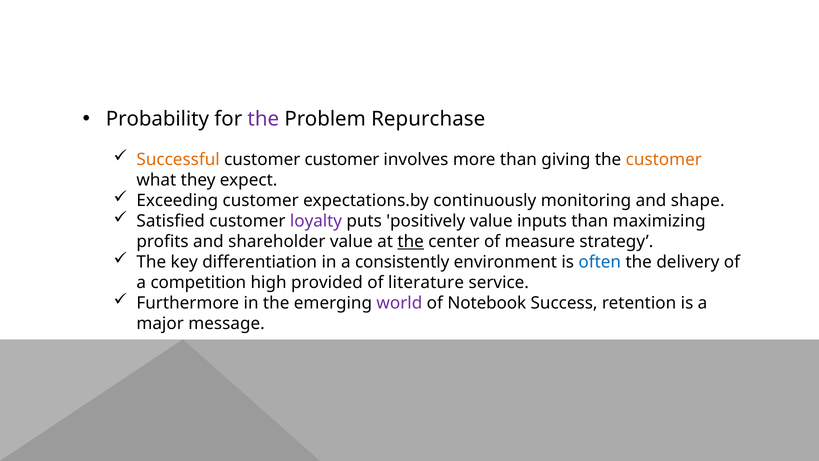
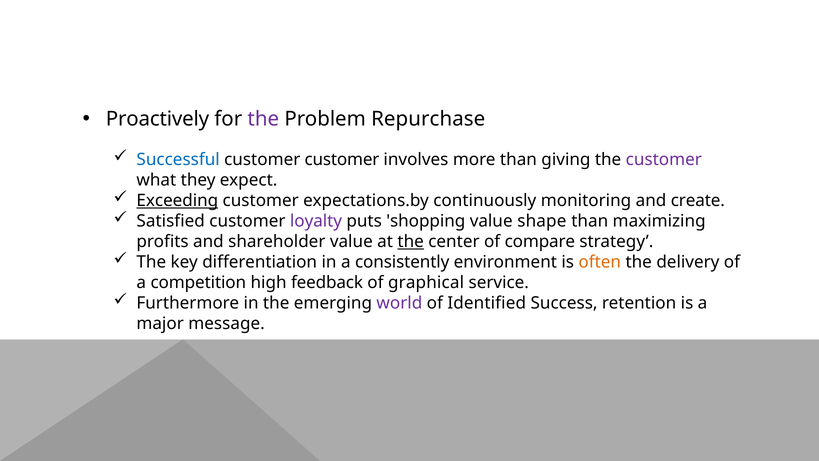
Probability: Probability -> Proactively (157, 119)
Successful colour: orange -> blue (178, 160)
customer colour: orange -> purple (664, 160)
Exceeding underline: none -> present (177, 201)
shape: shape -> create (698, 201)
positively: positively -> shopping (426, 221)
inputs: inputs -> shape (542, 221)
measure: measure -> compare (540, 242)
often colour: blue -> orange (600, 262)
provided: provided -> feedback (327, 283)
literature: literature -> graphical (426, 283)
Notebook: Notebook -> Identified (487, 303)
